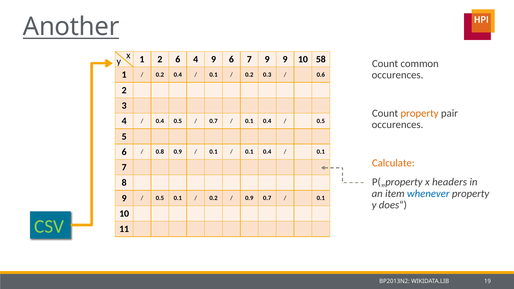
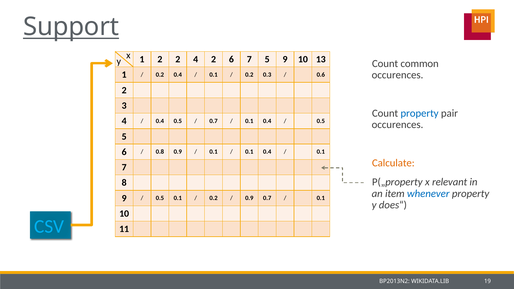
Another: Another -> Support (71, 27)
2 6: 6 -> 2 (178, 59)
4 9: 9 -> 2 (214, 59)
7 9: 9 -> 5 (267, 59)
58: 58 -> 13 (321, 59)
property colour: orange -> blue (420, 113)
headers: headers -> relevant (450, 182)
CSV colour: light green -> light blue (49, 226)
